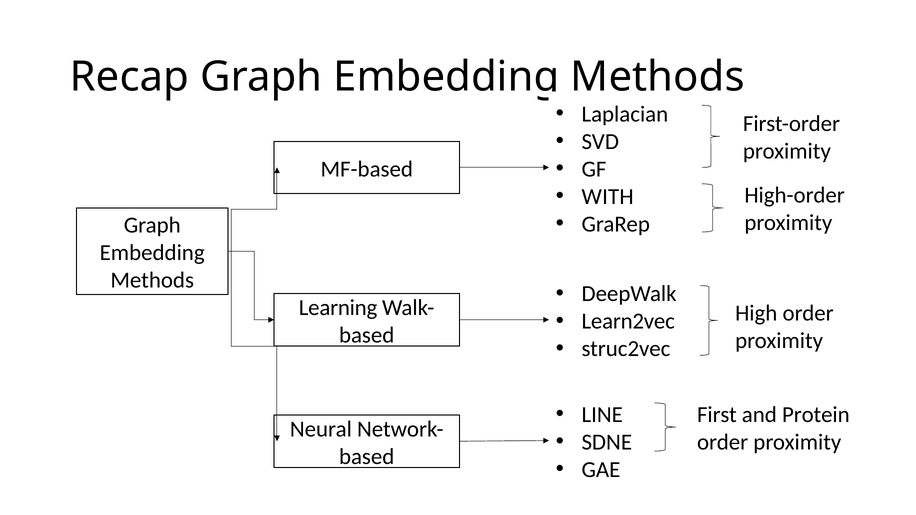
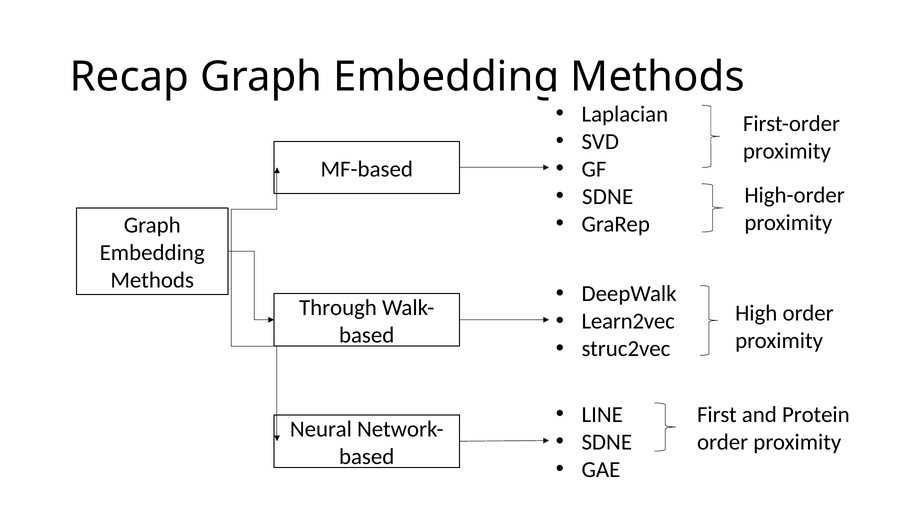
WITH: WITH -> SDNE (608, 197)
Learning: Learning -> Through (338, 308)
